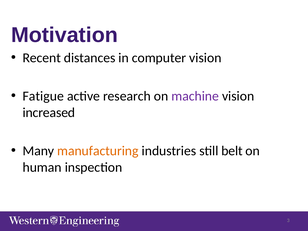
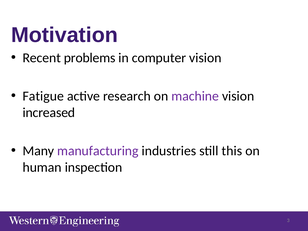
distances: distances -> problems (90, 58)
manufacturing colour: orange -> purple (98, 151)
belt: belt -> this (232, 151)
